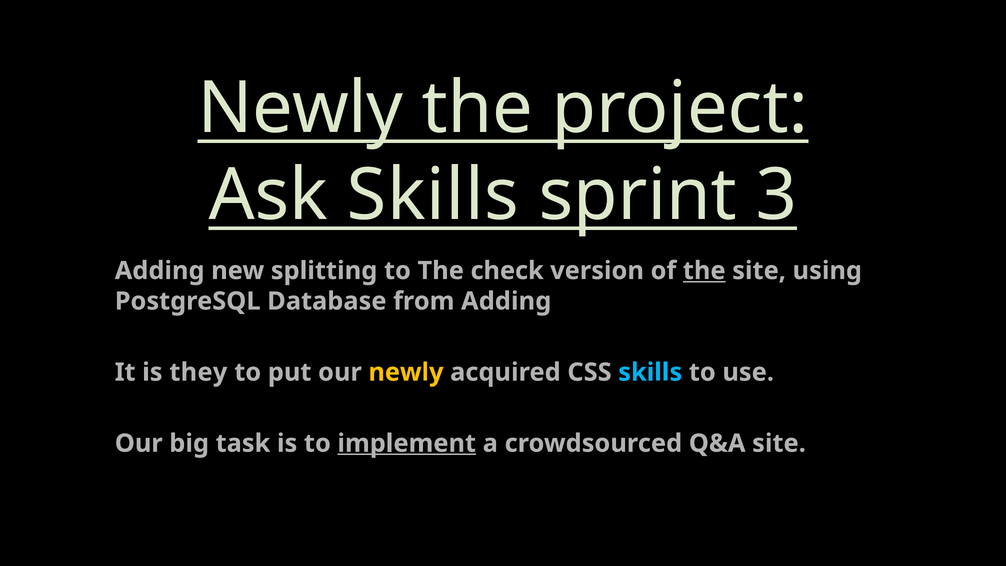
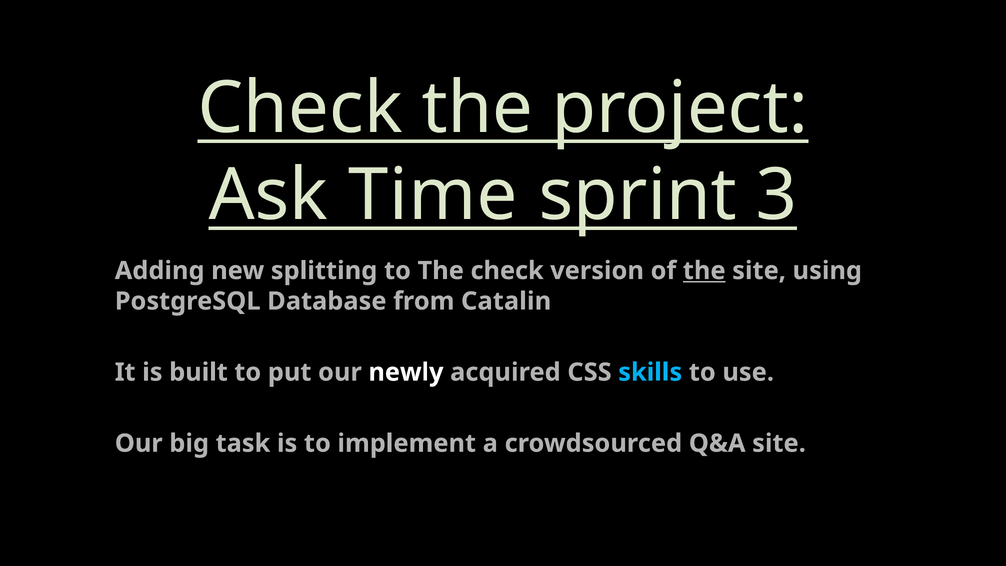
Newly: Newly -> Check (300, 108)
Ask Skills: Skills -> Time (433, 195)
from Adding: Adding -> Catalin (506, 301)
they: they -> built (198, 372)
newly colour: yellow -> white (406, 372)
implement underline: present -> none (407, 443)
